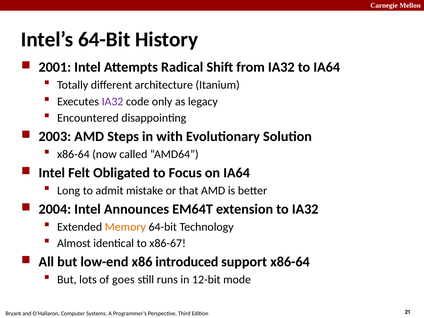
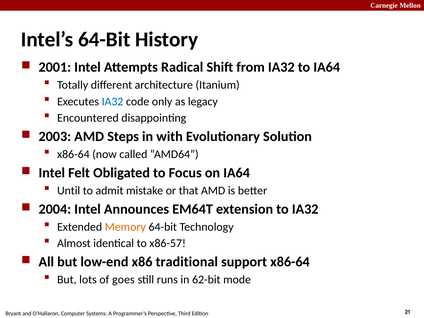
IA32 colour: purple -> blue (113, 101)
Long: Long -> Until (69, 191)
x86-67: x86-67 -> x86-57 (168, 243)
introduced: introduced -> traditional (187, 262)
12-bit: 12-bit -> 62-bit (206, 280)
